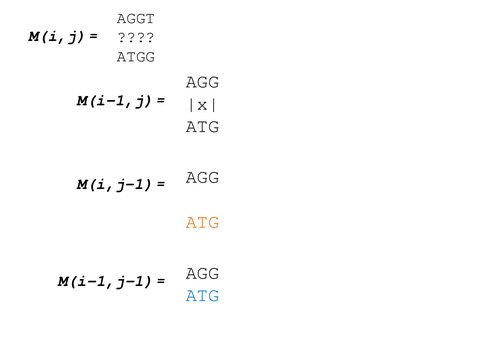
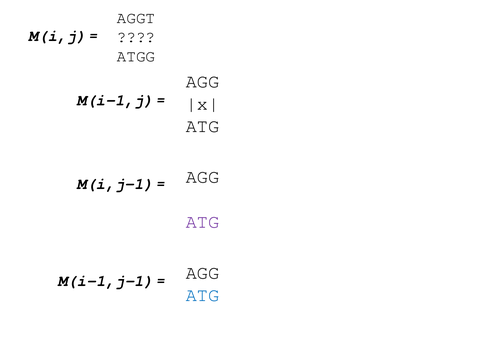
ATG colour: orange -> purple (203, 221)
